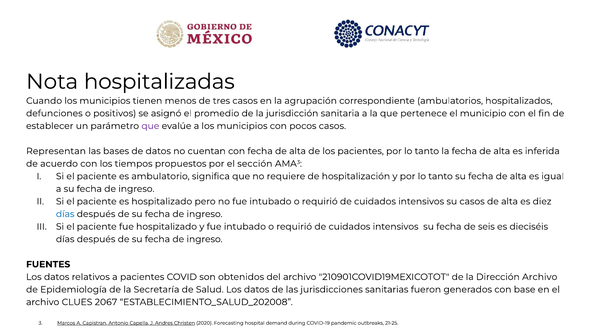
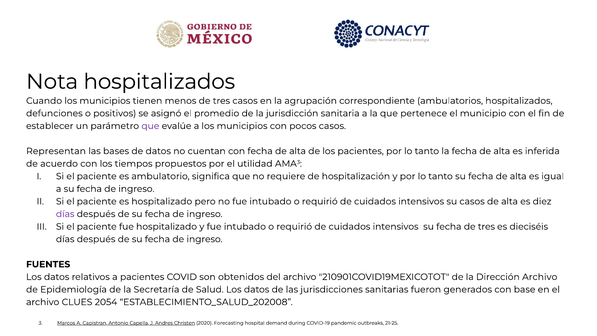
Nota hospitalizadas: hospitalizadas -> hospitalizados (159, 82)
sección: sección -> utilidad (255, 164)
días colour: blue -> purple (65, 214)
fecha de seis: seis -> tres (486, 226)
2067: 2067 -> 2054 (106, 302)
